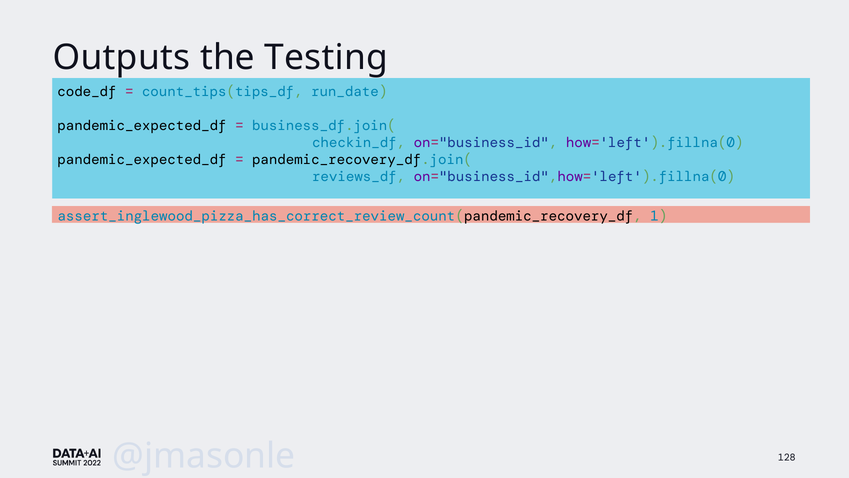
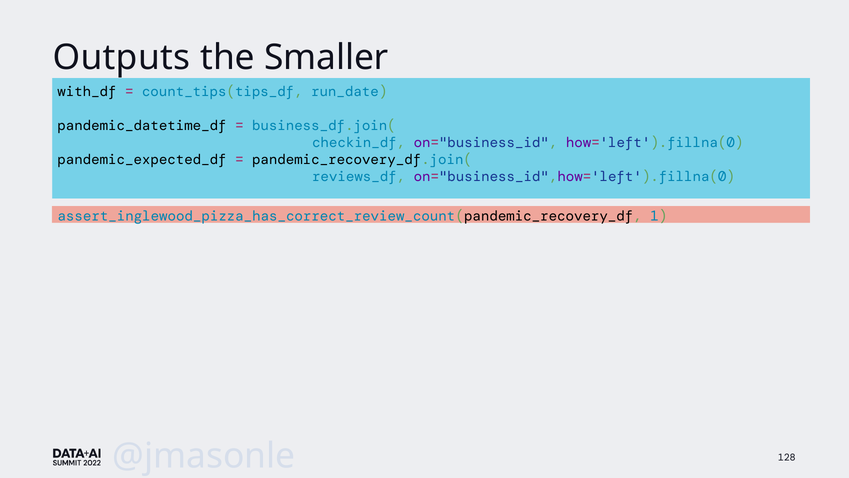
Testing: Testing -> Smaller (326, 57)
code_df: code_df -> with_df (87, 92)
pandemic_expected_df: pandemic_expected_df -> pandemic_datetime_df (142, 126)
